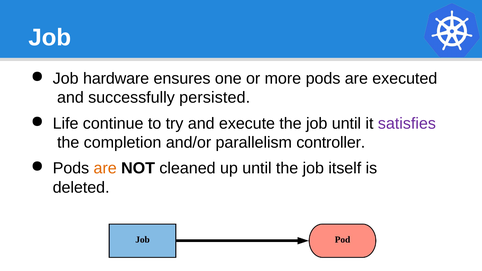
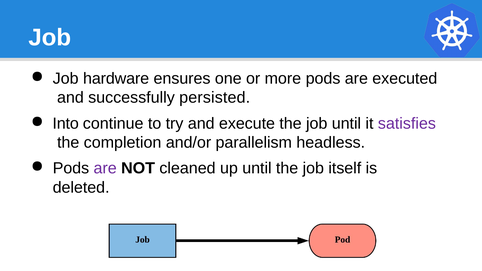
Life: Life -> Into (66, 124)
controller: controller -> headless (331, 143)
are colour: orange -> purple (105, 168)
